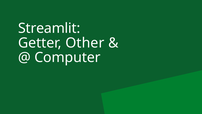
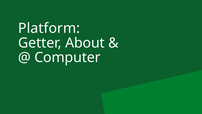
Streamlit: Streamlit -> Platform (49, 28)
Other: Other -> About (85, 43)
